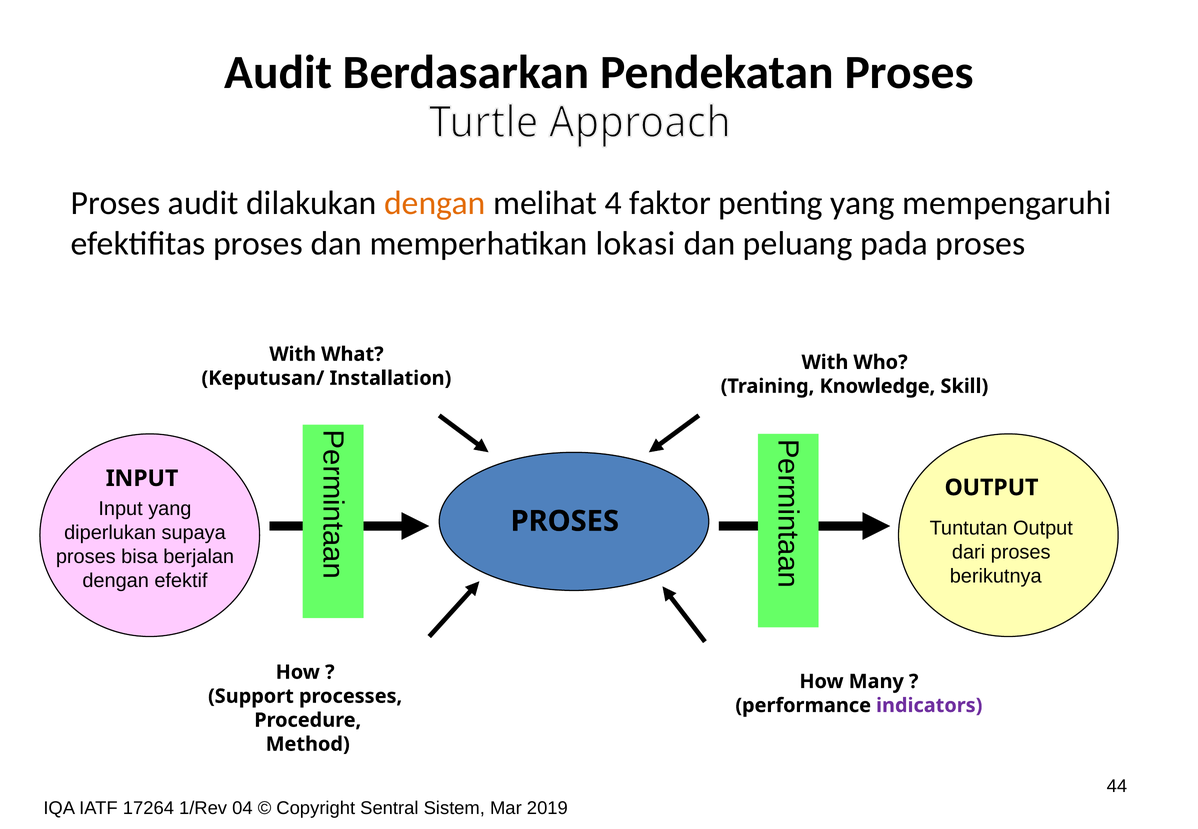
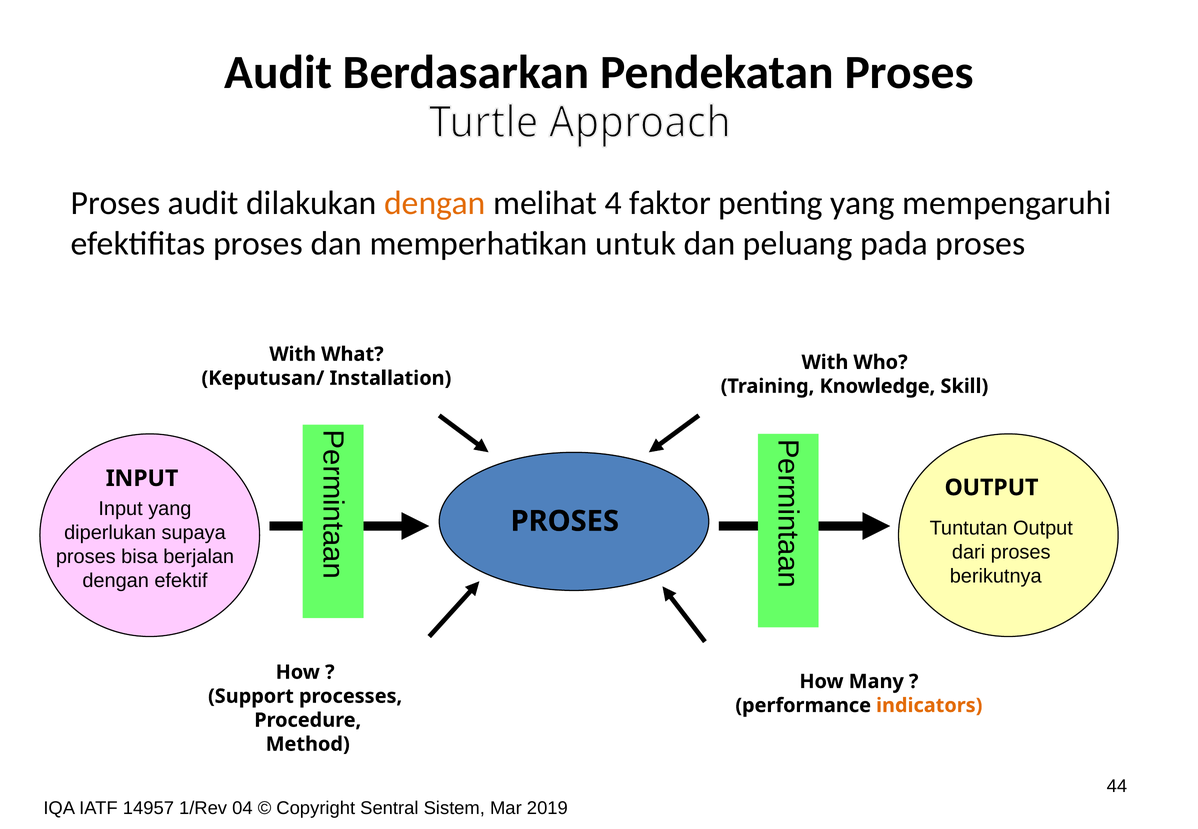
lokasi: lokasi -> untuk (636, 244)
indicators colour: purple -> orange (929, 706)
17264: 17264 -> 14957 (148, 808)
